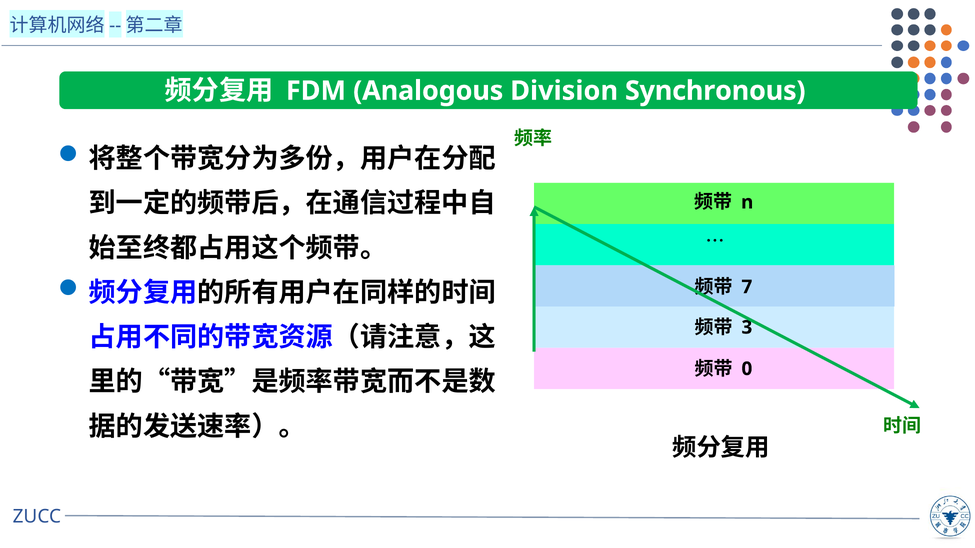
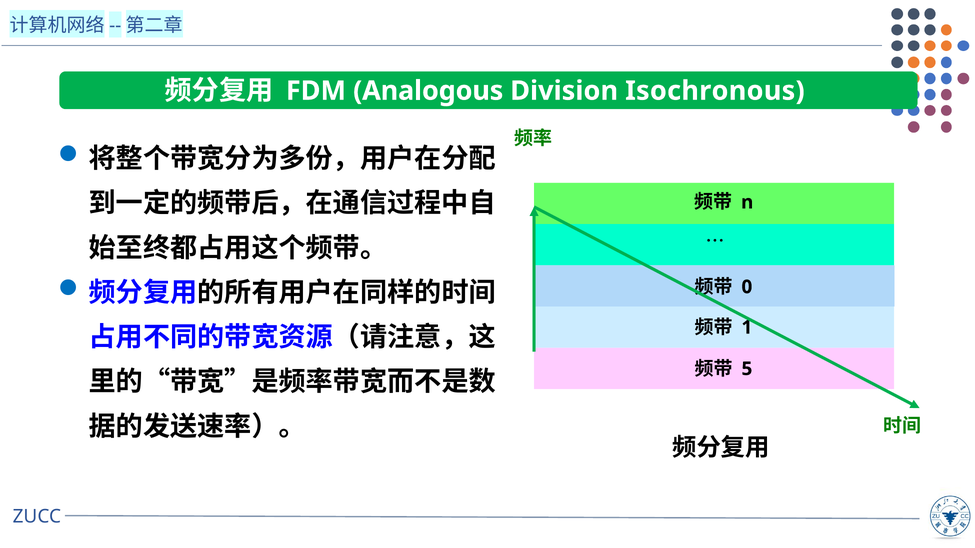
Synchronous: Synchronous -> Isochronous (715, 91)
7: 7 -> 0 (747, 287)
3: 3 -> 1 (747, 328)
0: 0 -> 5 (747, 369)
